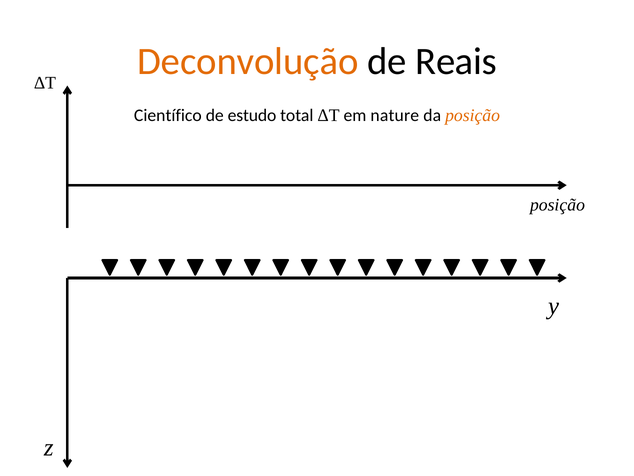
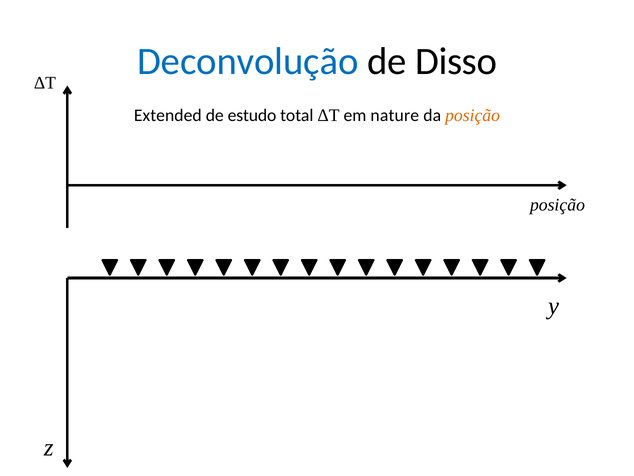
Deconvolução colour: orange -> blue (248, 61)
Reais: Reais -> Disso (456, 61)
Científico: Científico -> Extended (168, 115)
